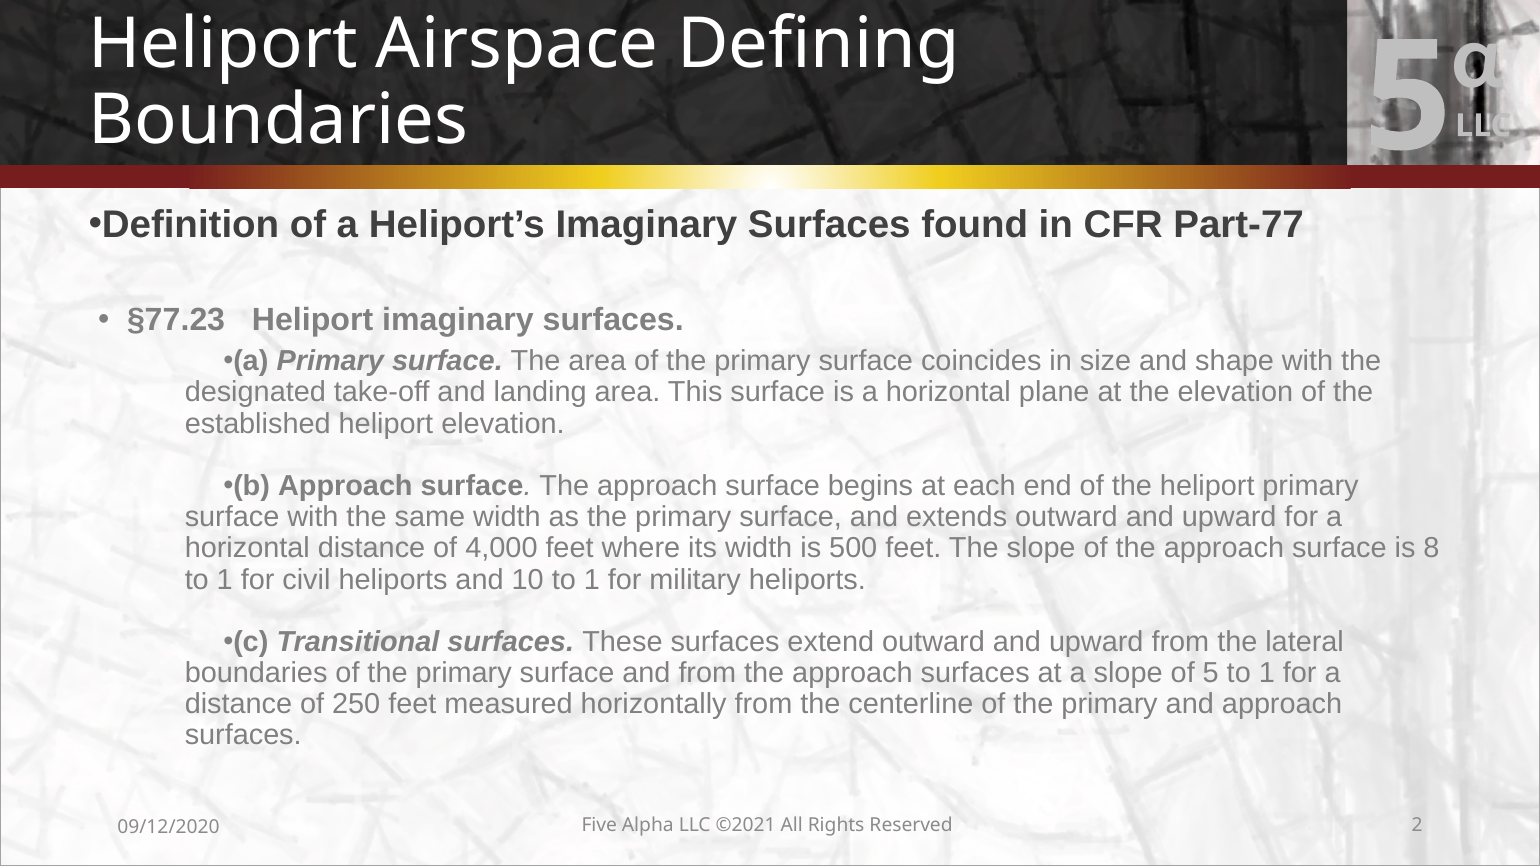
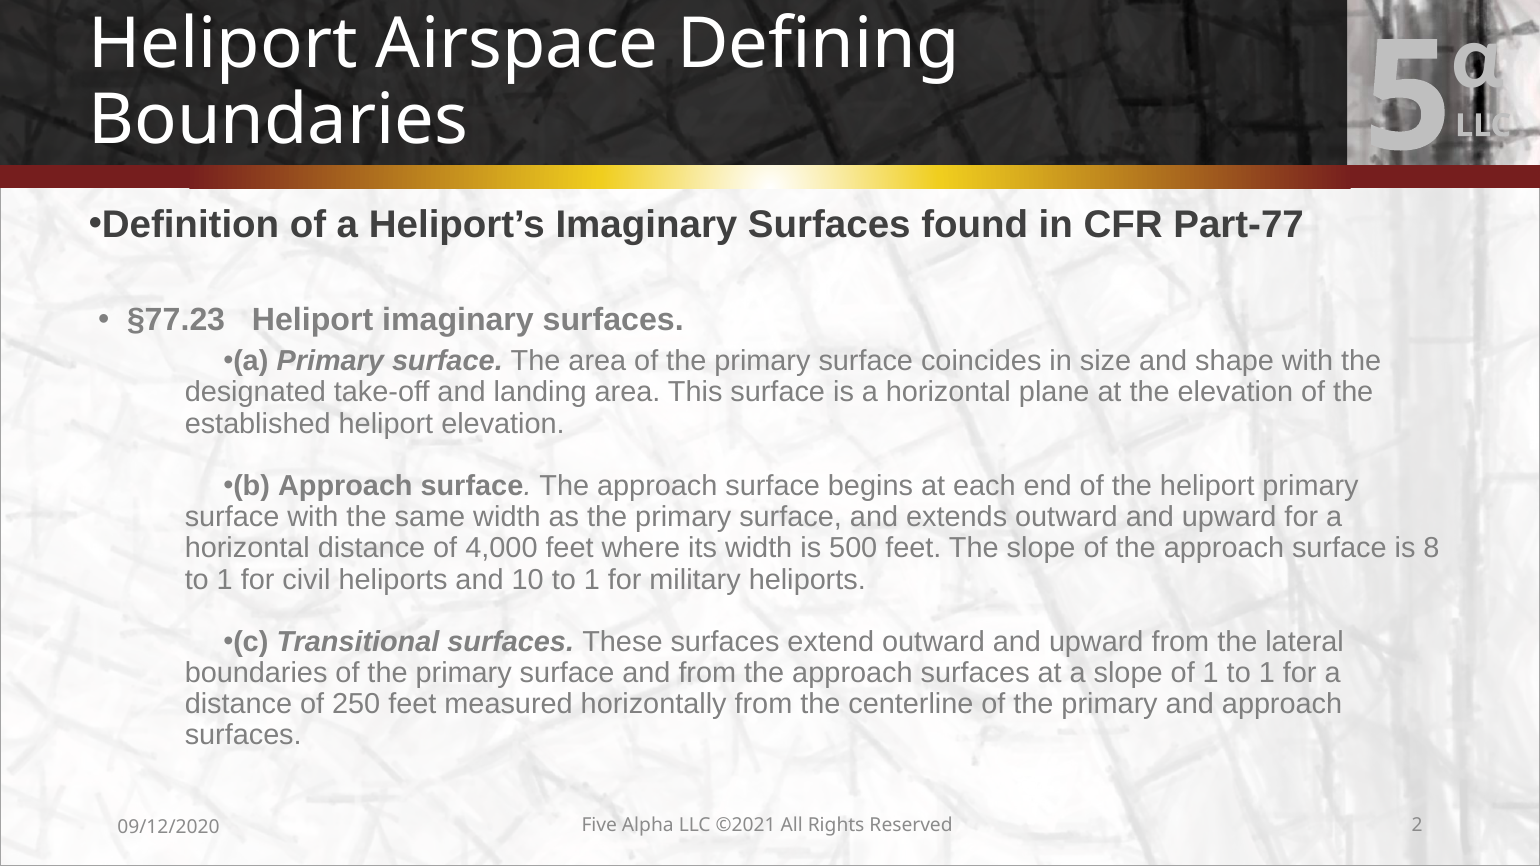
of 5: 5 -> 1 (1211, 673)
